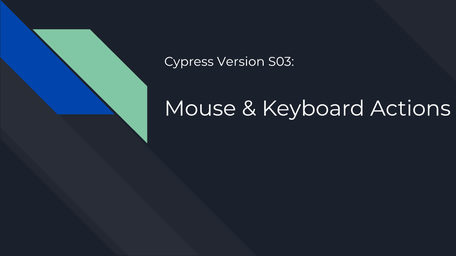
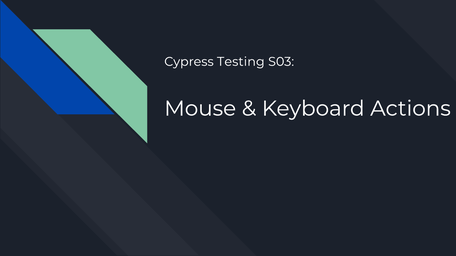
Version: Version -> Testing (241, 62)
